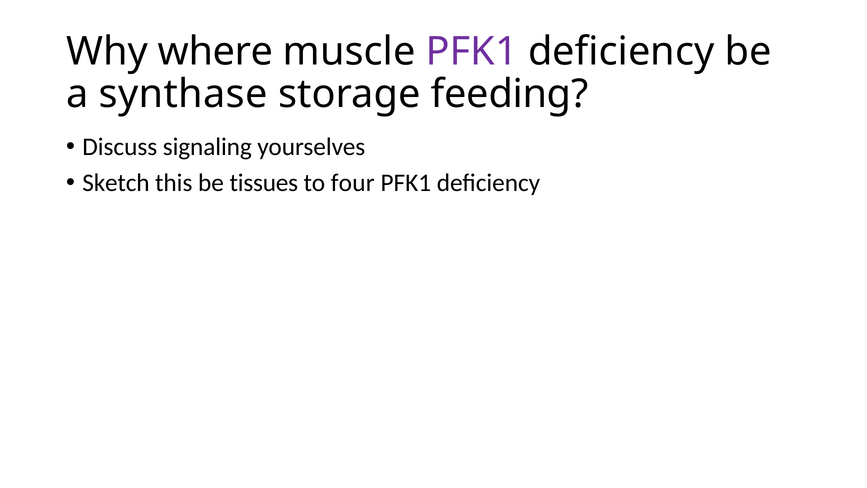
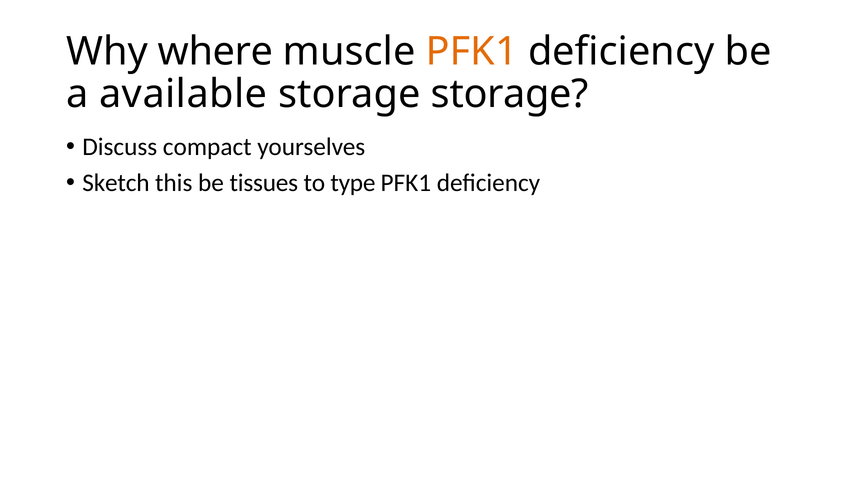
PFK1 colour: purple -> orange (472, 51)
synthase: synthase -> available (183, 94)
storage feeding: feeding -> storage (510, 94)
signaling: signaling -> compact (207, 147)
four: four -> type (353, 183)
